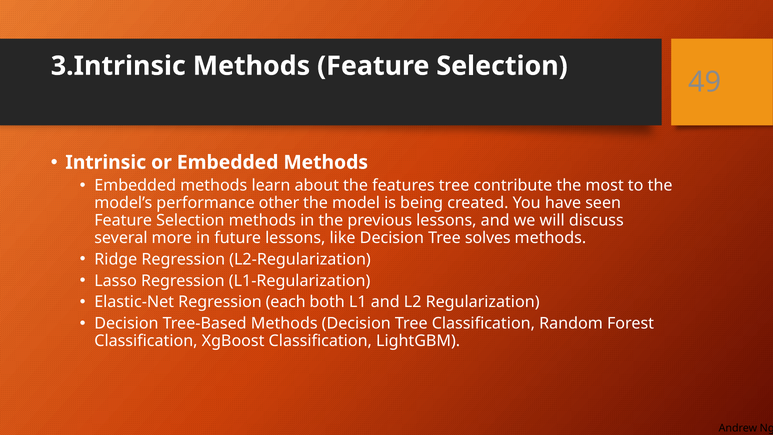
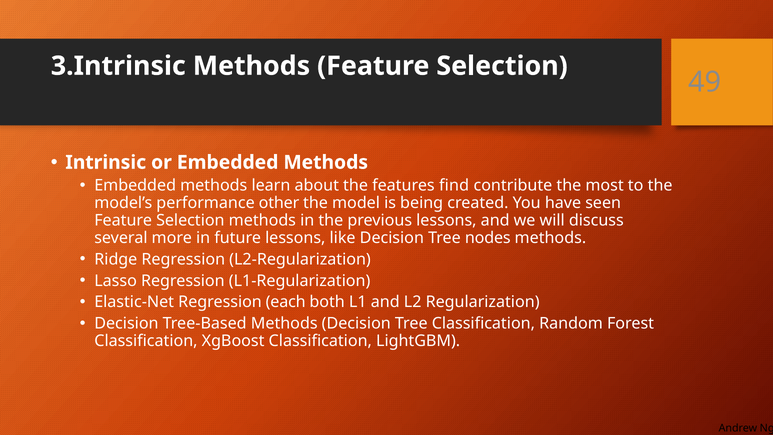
features tree: tree -> find (454, 186)
solves: solves -> nodes (488, 238)
